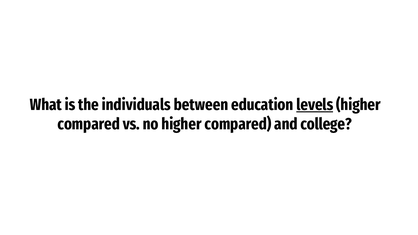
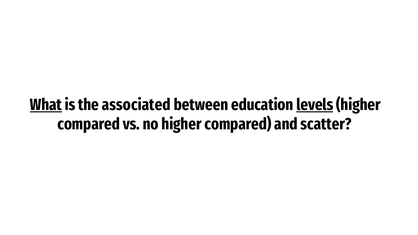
What underline: none -> present (46, 105)
individuals: individuals -> associated (136, 105)
college: college -> scatter (326, 124)
